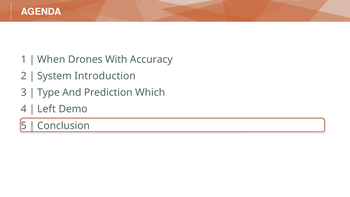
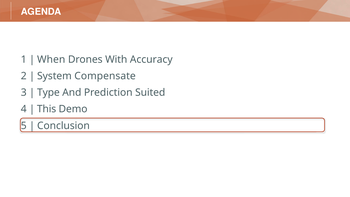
Introduction: Introduction -> Compensate (105, 76)
Which: Which -> Suited (150, 93)
Left: Left -> This (47, 109)
